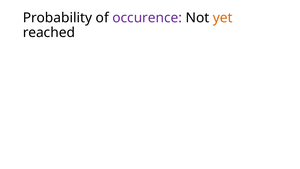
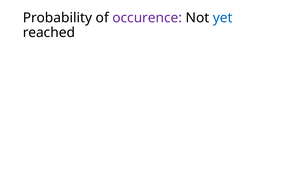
yet colour: orange -> blue (223, 18)
